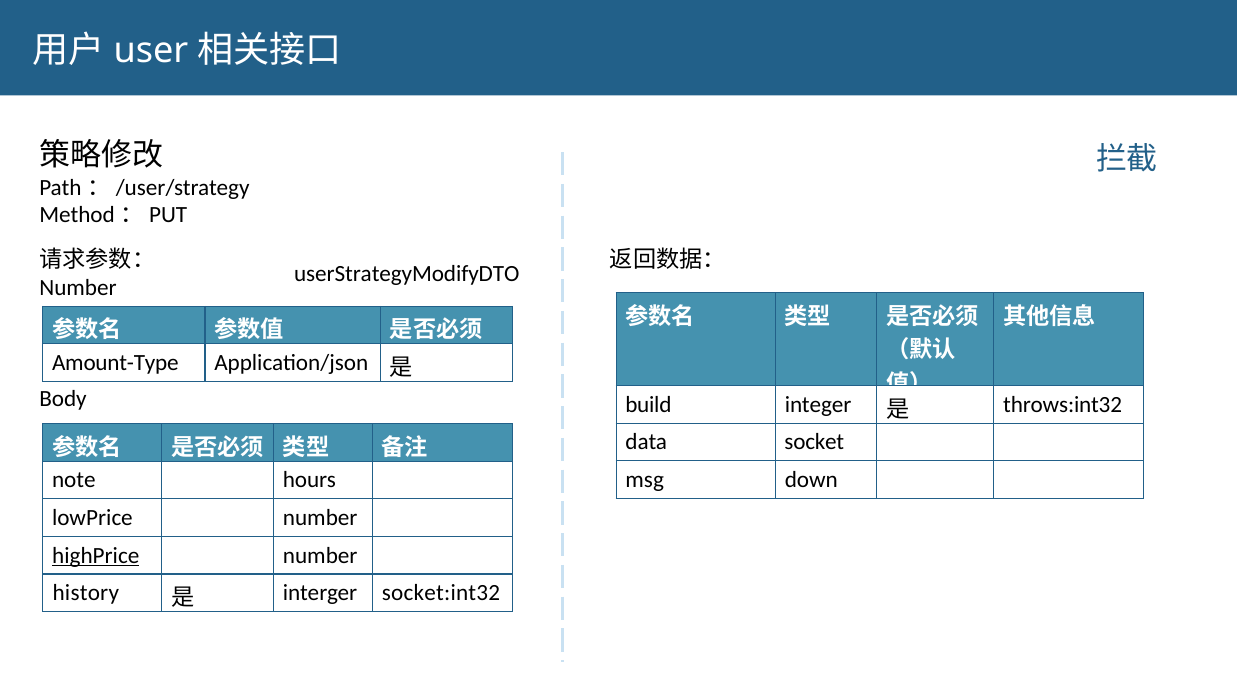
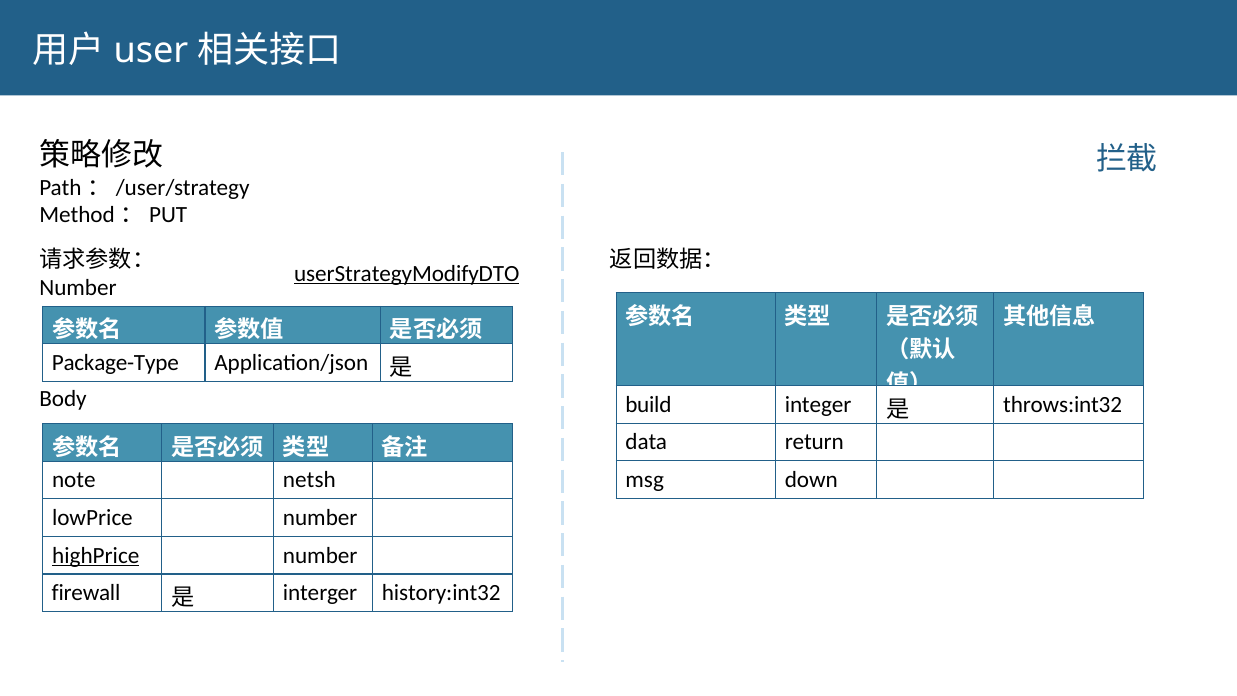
userStrategyModifyDTO underline: none -> present (407, 273)
Amount-Type: Amount-Type -> Package-Type (115, 363)
socket: socket -> return (814, 442)
hours: hours -> netsh (309, 480)
history: history -> firewall (86, 593)
socket:int32: socket:int32 -> history:int32 (441, 593)
